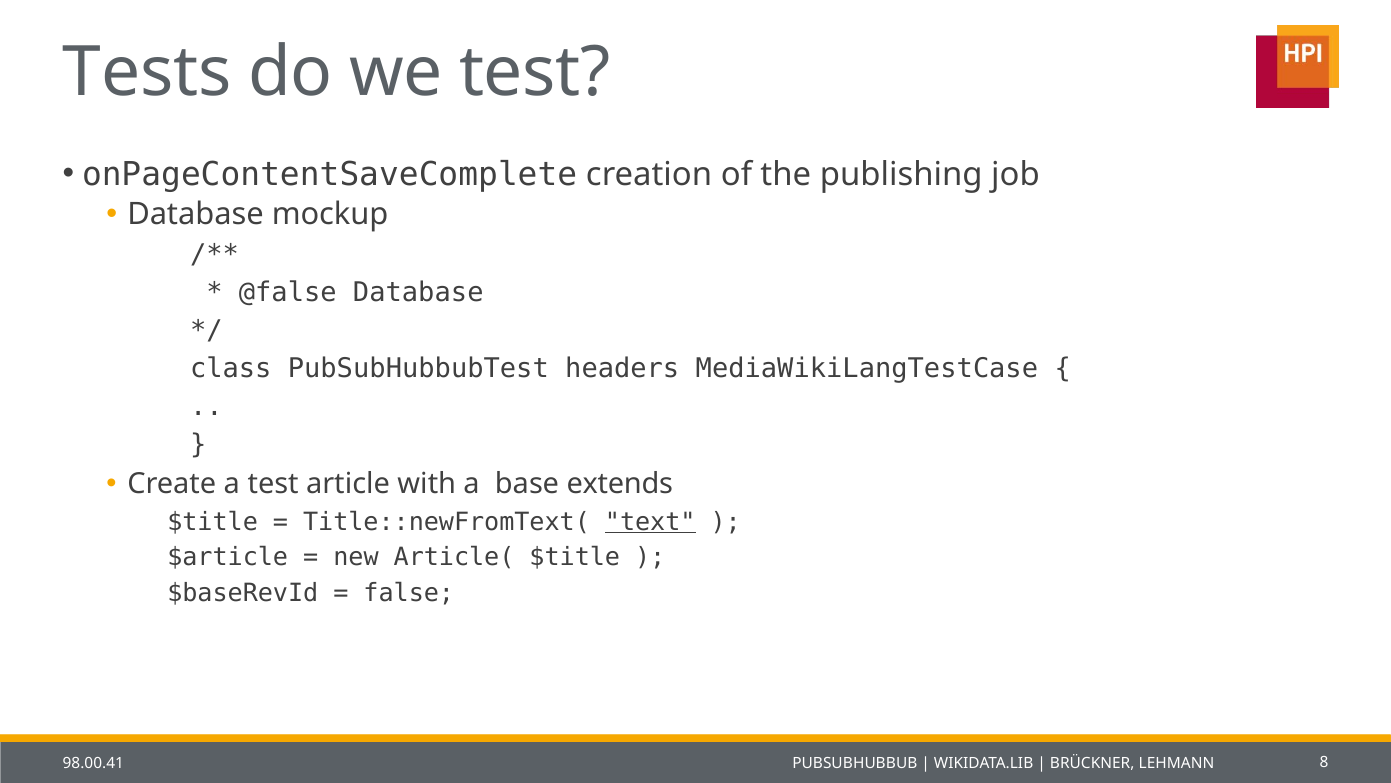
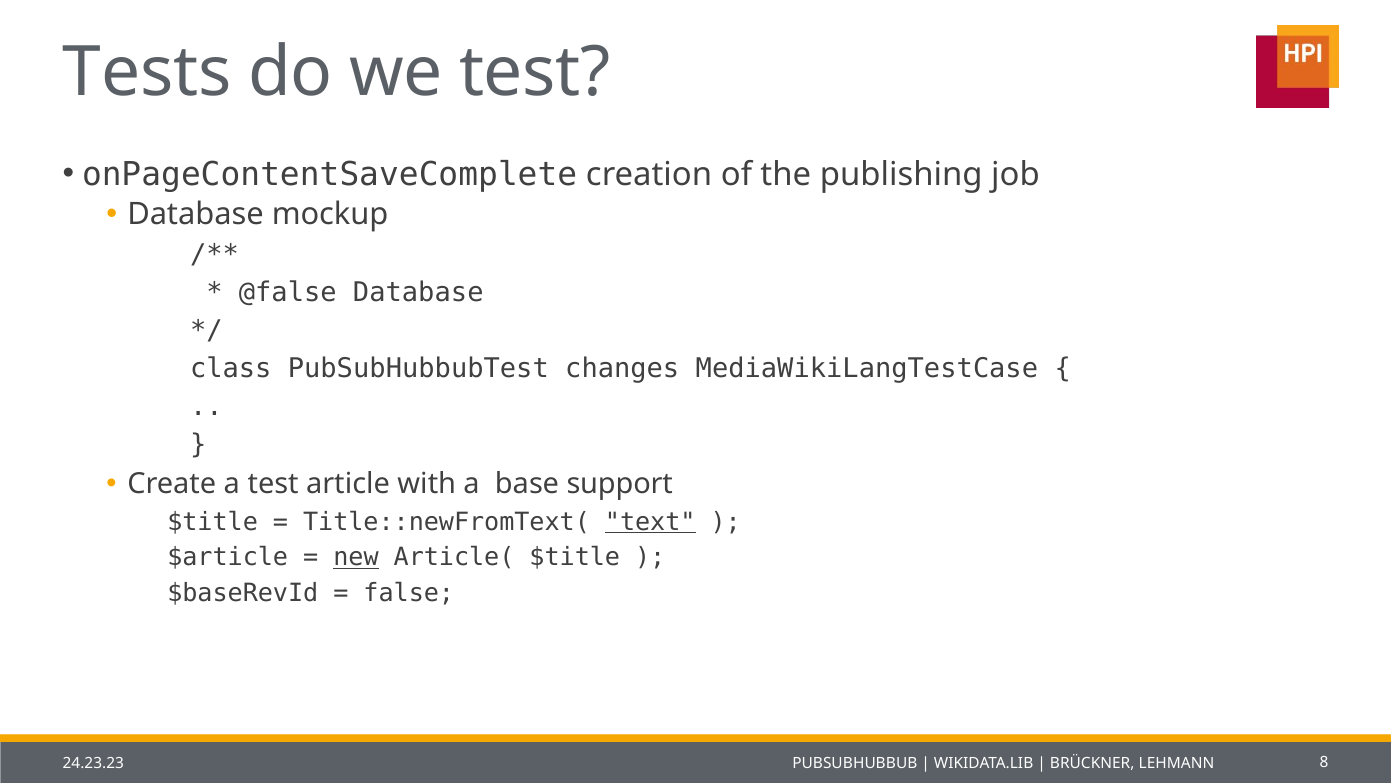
headers: headers -> changes (622, 369)
extends: extends -> support (620, 483)
new underline: none -> present (356, 557)
98.00.41: 98.00.41 -> 24.23.23 (93, 763)
